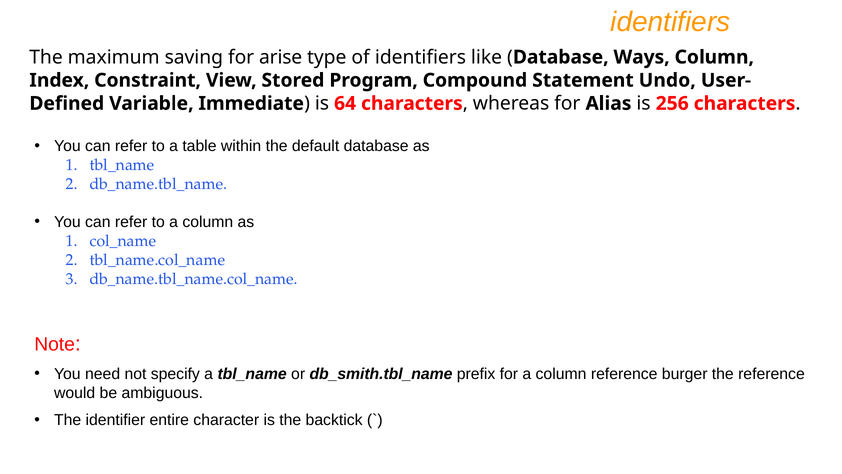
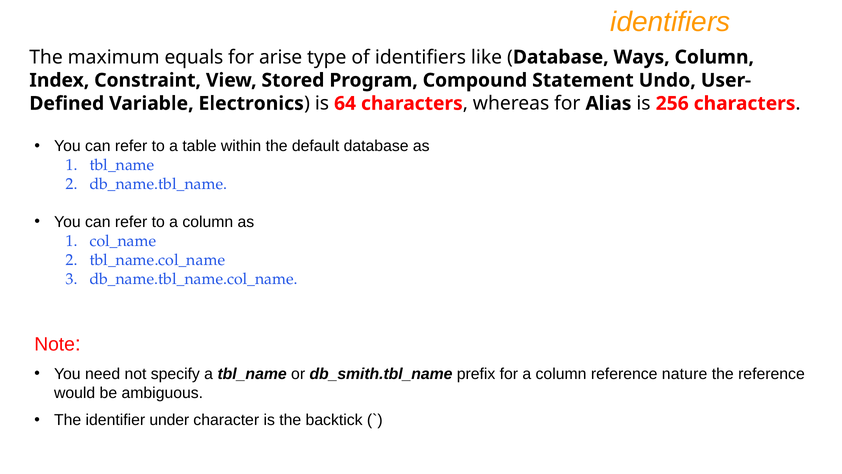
saving: saving -> equals (194, 57)
Immediate: Immediate -> Electronics (251, 103)
burger: burger -> nature (685, 374)
entire: entire -> under (169, 420)
